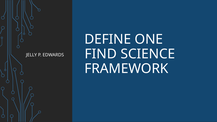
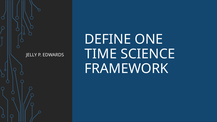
FIND: FIND -> TIME (101, 54)
